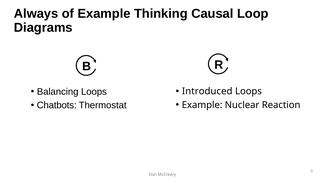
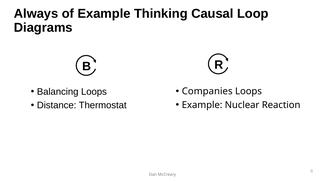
Introduced: Introduced -> Companies (207, 91)
Chatbots: Chatbots -> Distance (57, 105)
